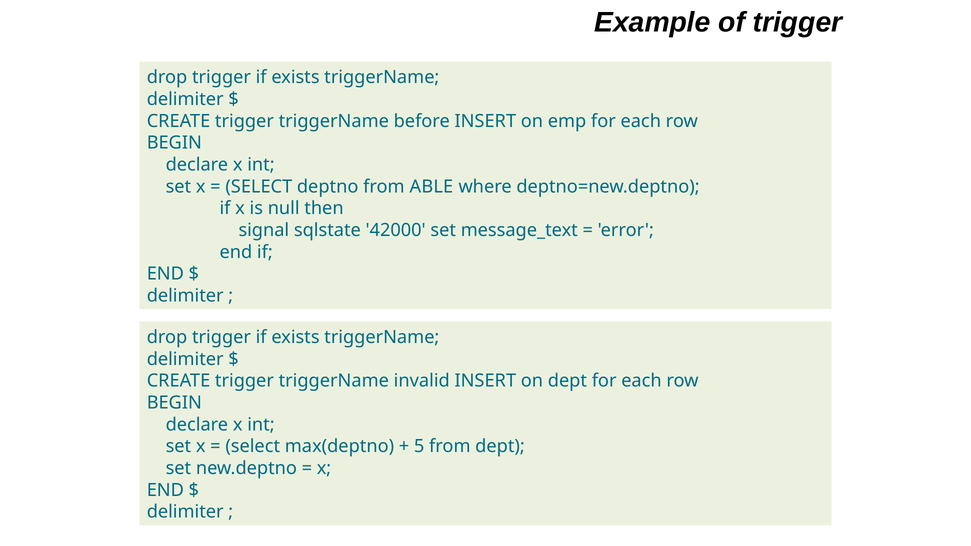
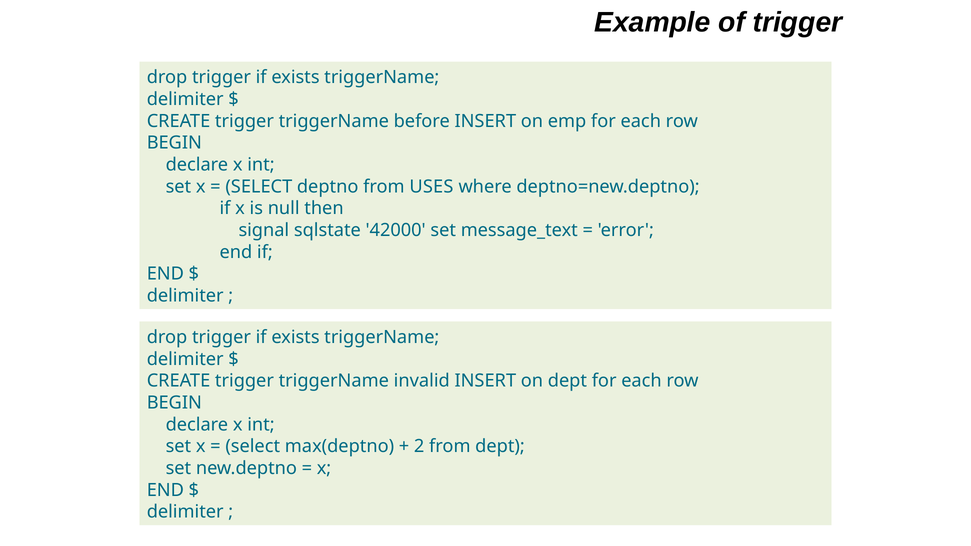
ABLE: ABLE -> USES (431, 187)
5: 5 -> 2 (419, 447)
